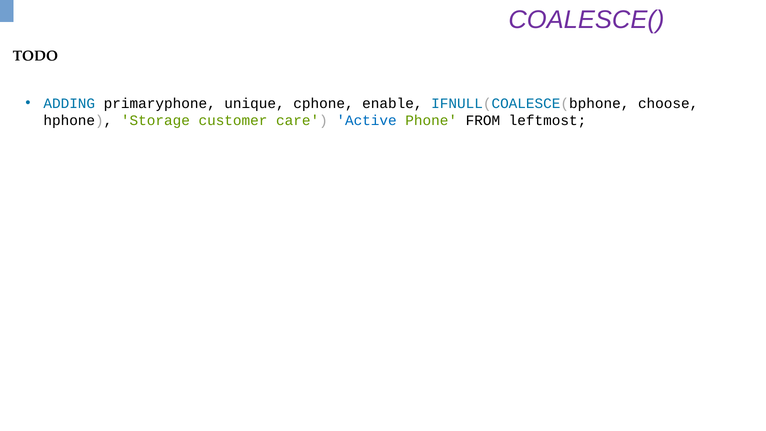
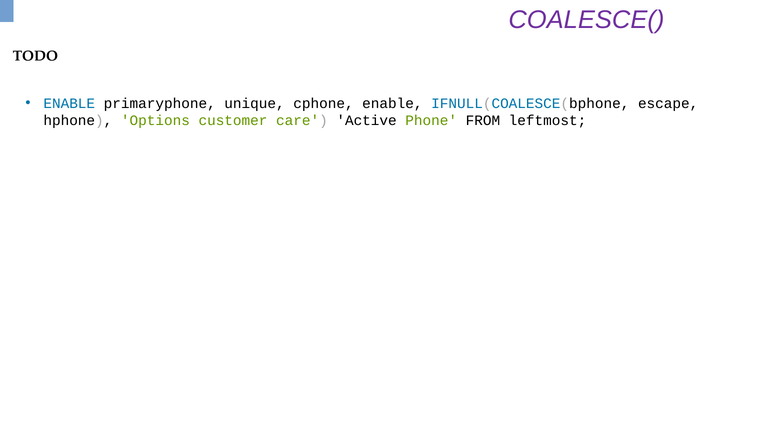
ADDING: ADDING -> ENABLE (69, 103)
choose: choose -> escape (668, 103)
Storage: Storage -> Options (155, 121)
Active colour: blue -> black (367, 121)
